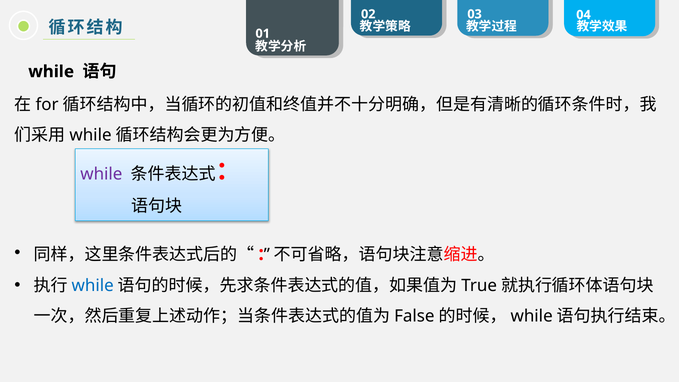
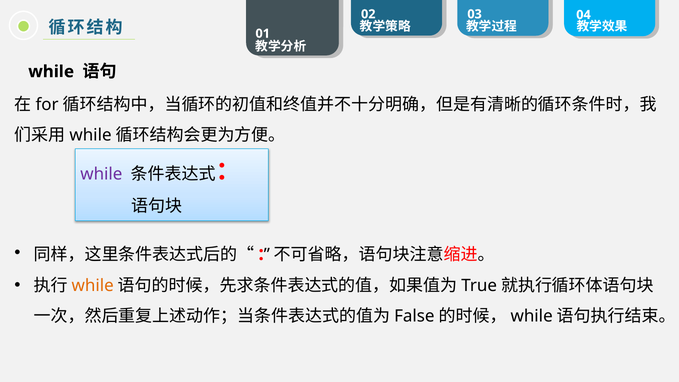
while colour: blue -> orange (93, 286)
